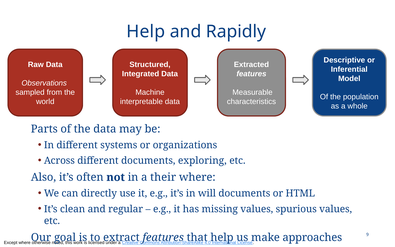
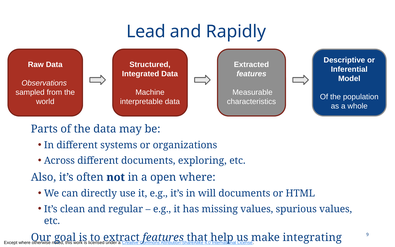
Help: Help -> Lead (146, 32)
their: their -> open (163, 177)
approaches: approaches -> integrating (312, 237)
